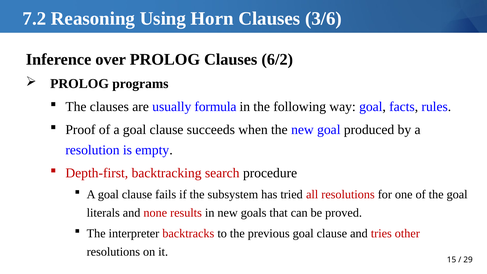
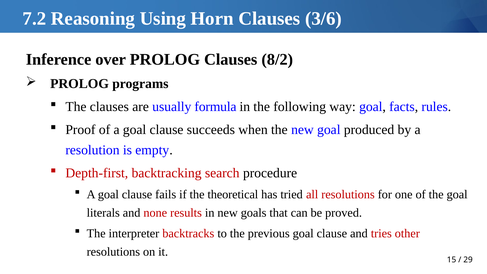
6/2: 6/2 -> 8/2 (277, 59)
subsystem: subsystem -> theoretical (233, 194)
